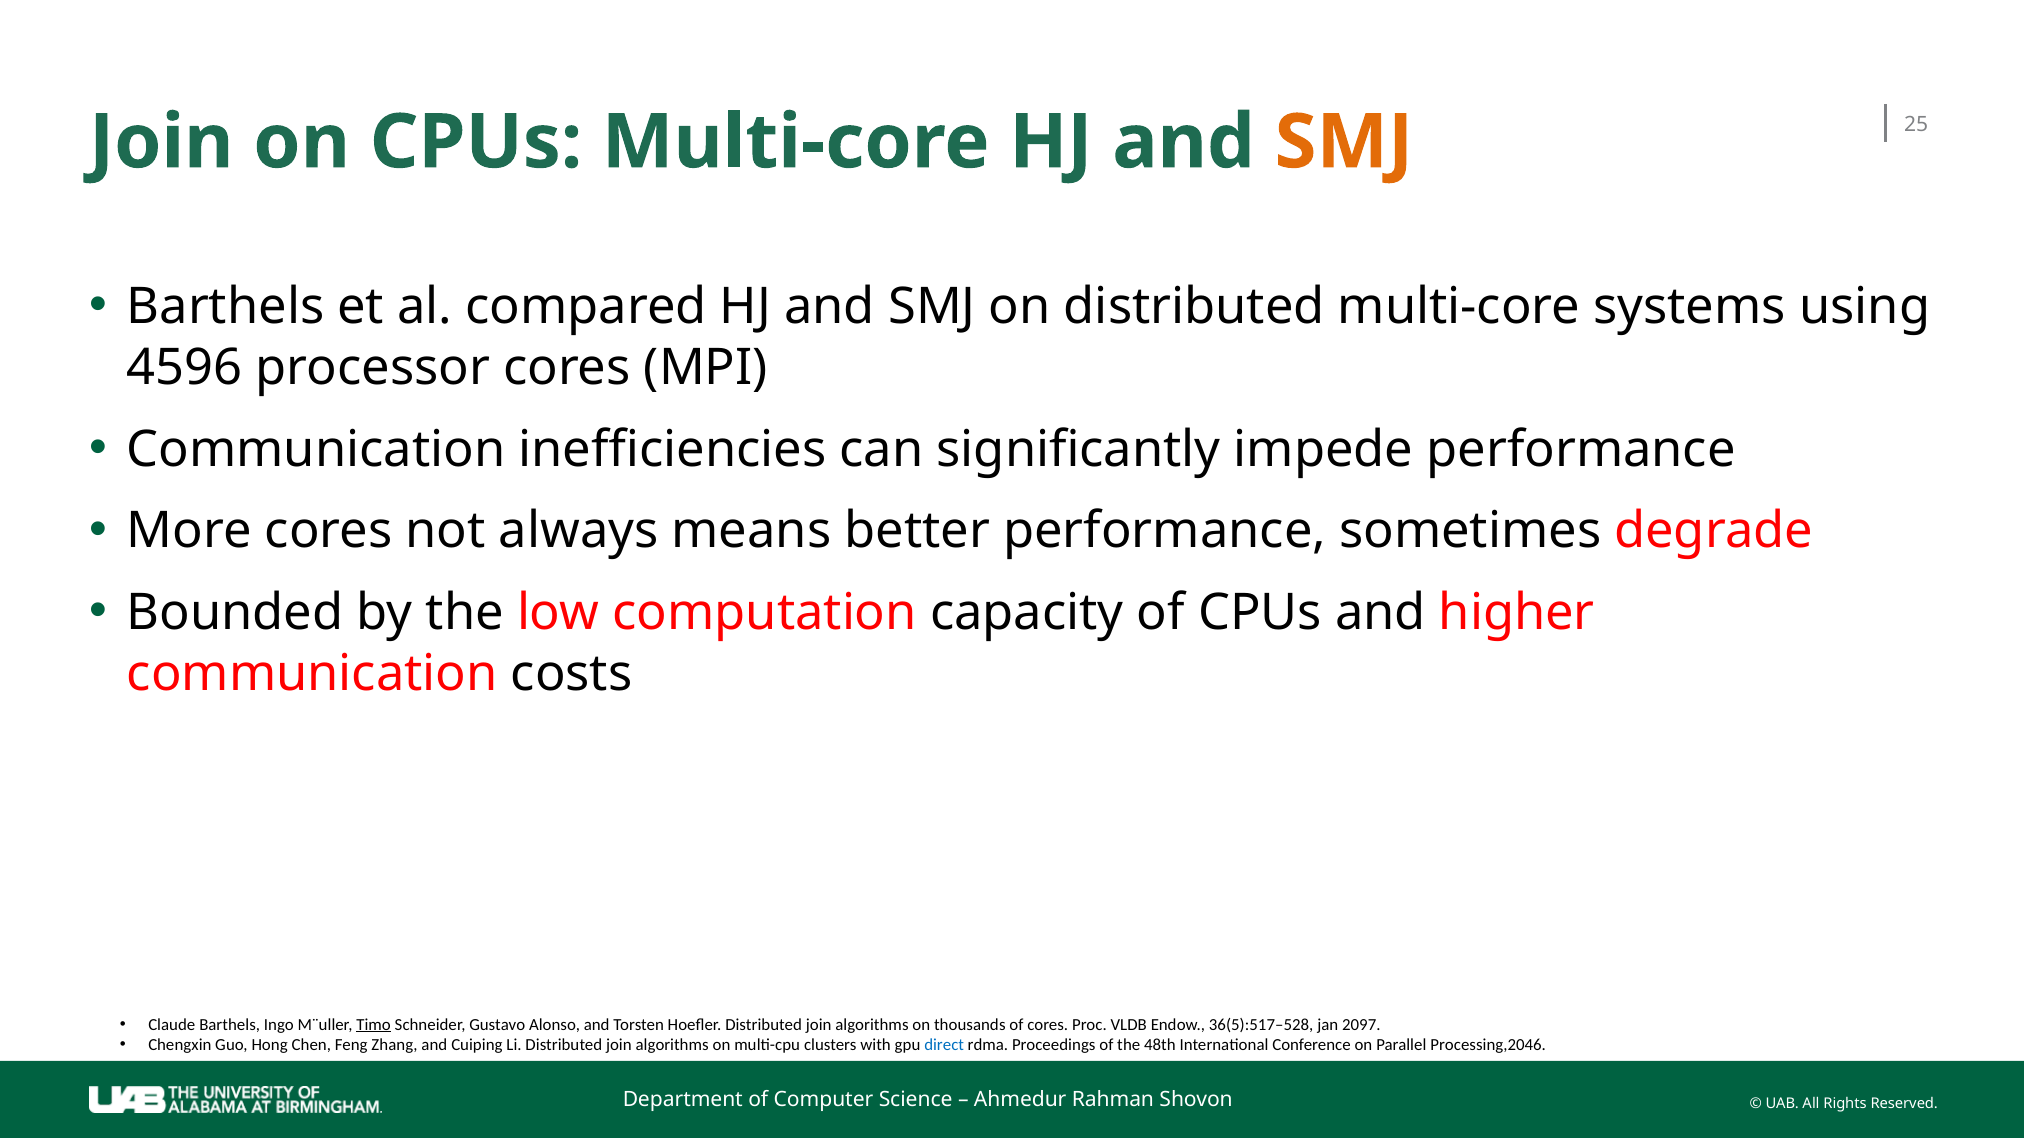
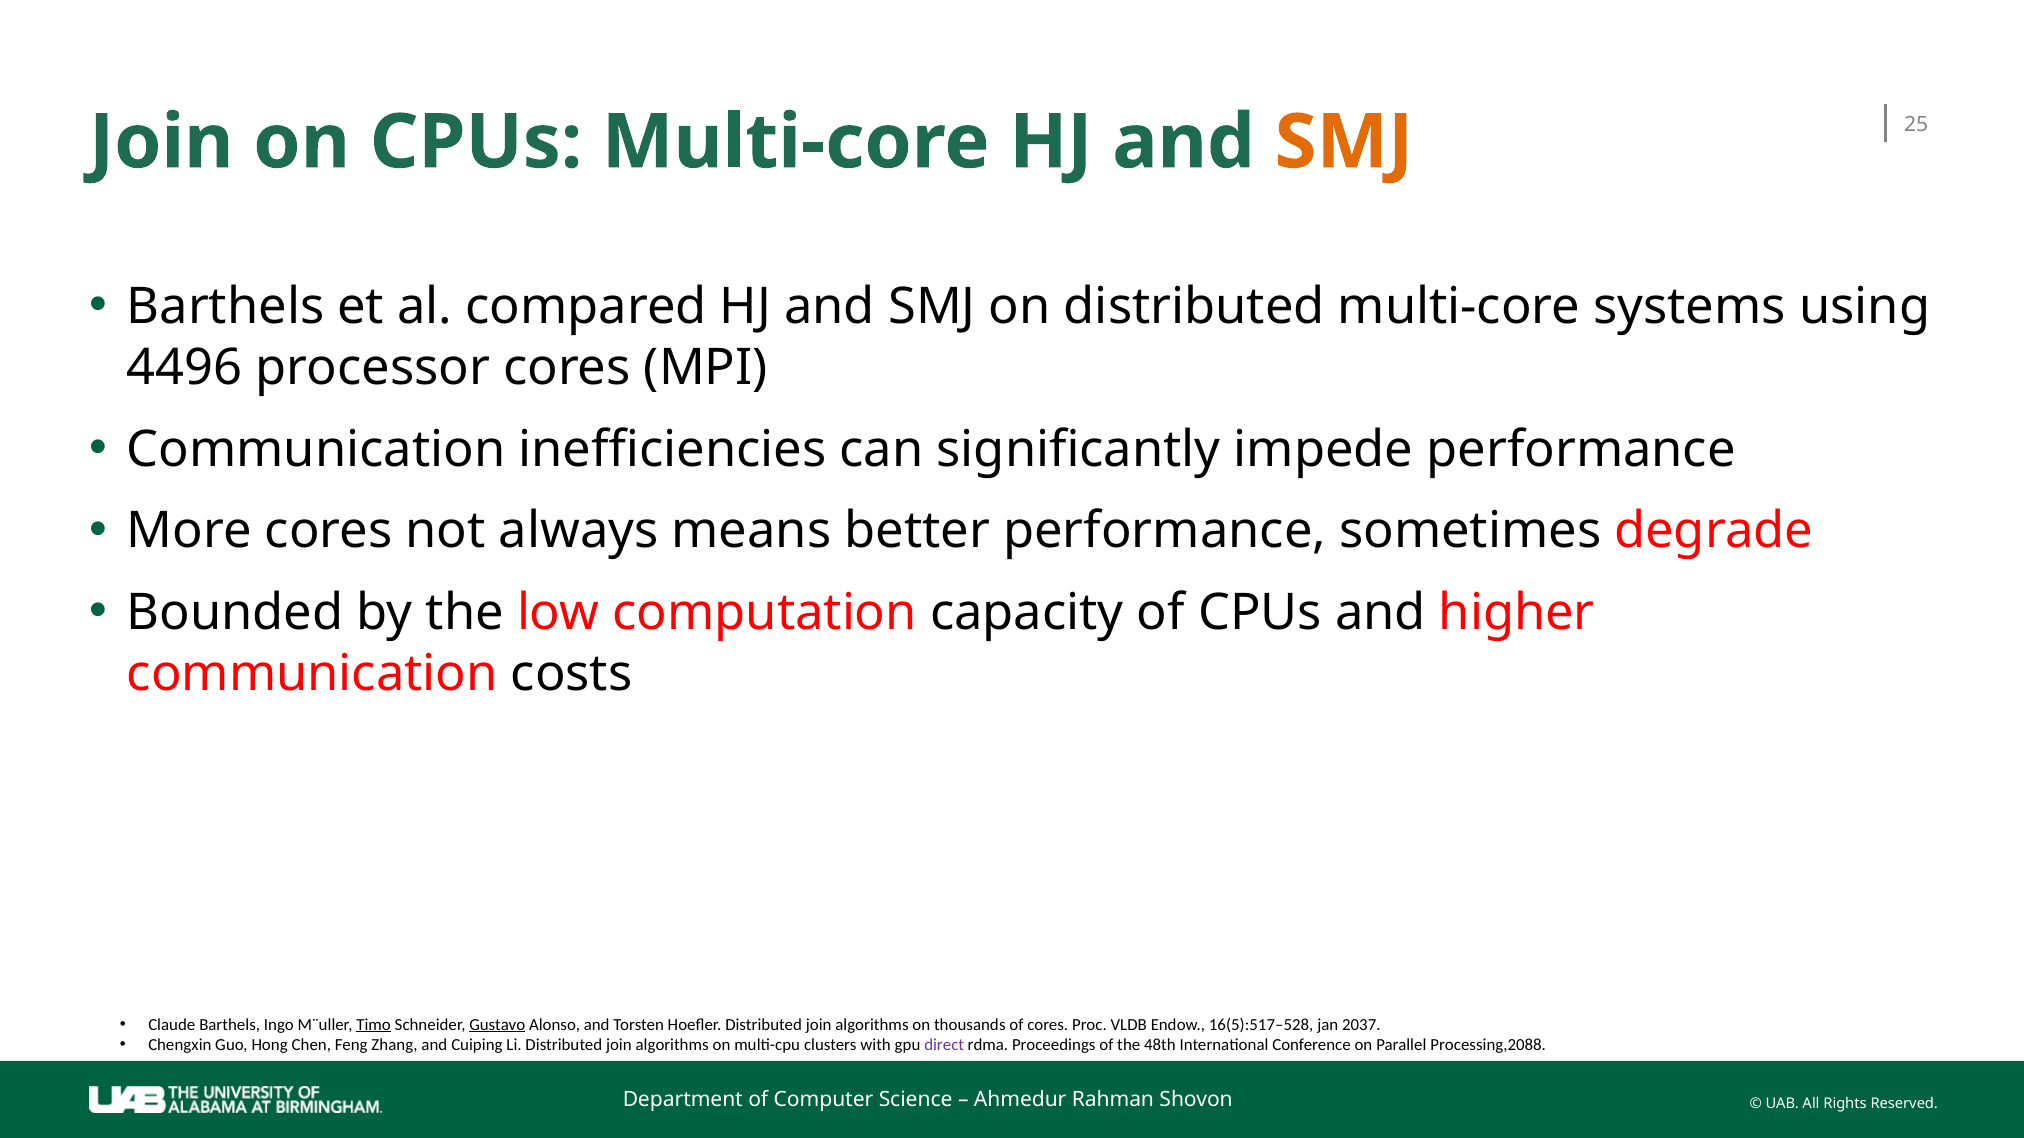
4596: 4596 -> 4496 (185, 368)
Gustavo underline: none -> present (497, 1025)
36(5):517–528: 36(5):517–528 -> 16(5):517–528 (1261, 1025)
2097: 2097 -> 2037 (1361, 1025)
direct colour: blue -> purple (944, 1045)
Processing,2046: Processing,2046 -> Processing,2088 (1488, 1045)
